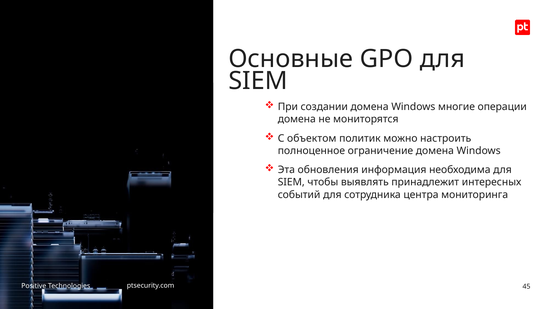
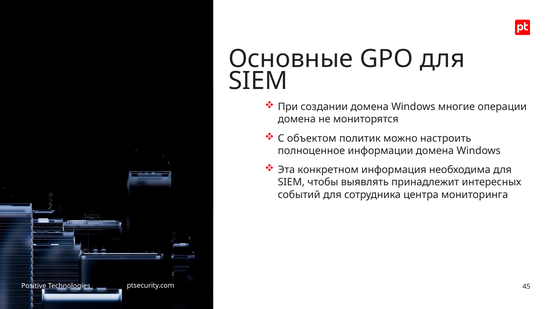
ограничение: ограничение -> информации (380, 151)
обновления: обновления -> конкретном (328, 170)
